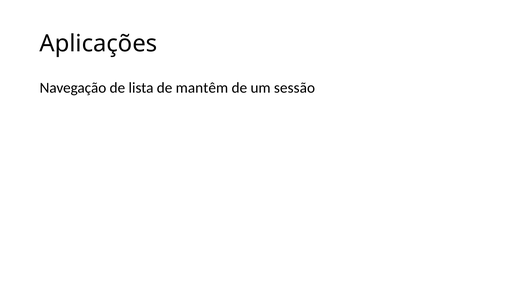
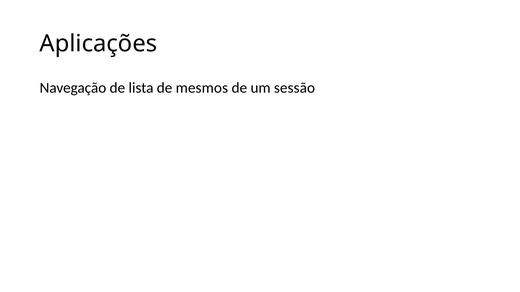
mantêm: mantêm -> mesmos (202, 88)
